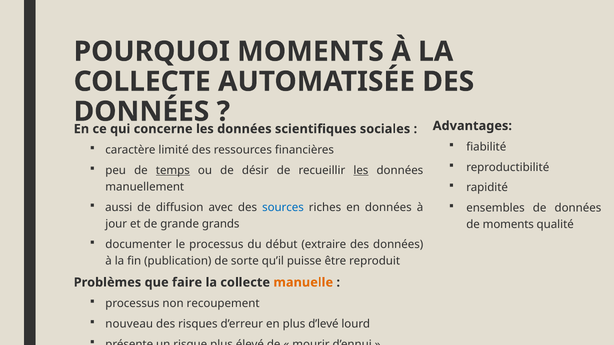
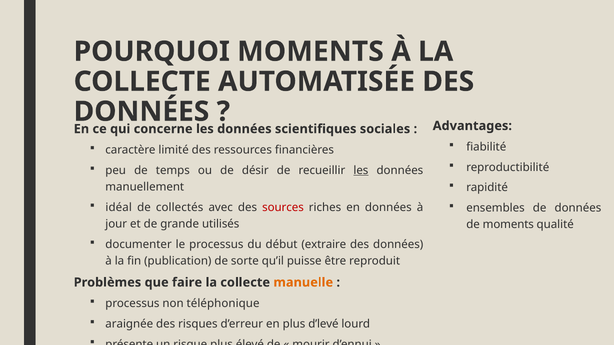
temps underline: present -> none (173, 171)
aussi: aussi -> idéal (119, 208)
diffusion: diffusion -> collectés (180, 208)
sources colour: blue -> red (283, 208)
grands: grands -> utilisés (221, 224)
recoupement: recoupement -> téléphonique (223, 304)
nouveau: nouveau -> araignée (129, 324)
